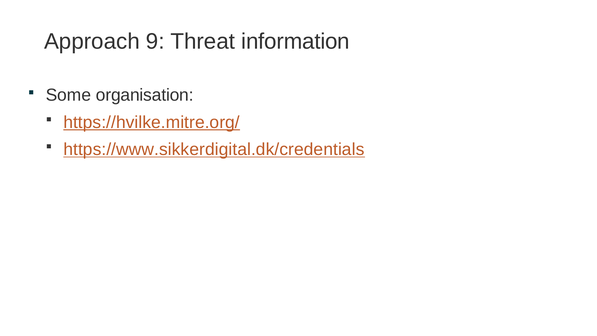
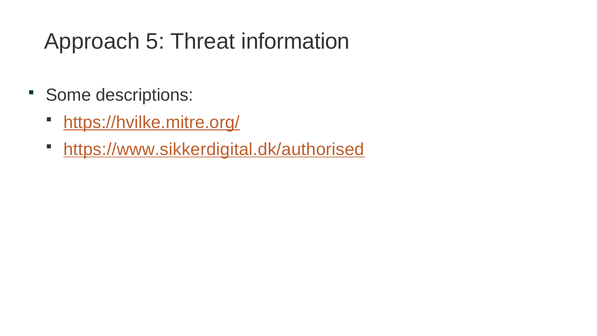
9: 9 -> 5 (155, 41)
organisation: organisation -> descriptions (145, 95)
https://www.sikkerdigital.dk/credentials: https://www.sikkerdigital.dk/credentials -> https://www.sikkerdigital.dk/authorised (214, 149)
